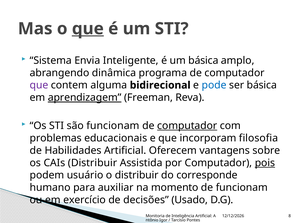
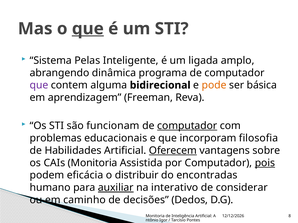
Envia: Envia -> Pelas (87, 61)
um básica: básica -> ligada (203, 61)
pode colour: blue -> orange (214, 85)
aprendizagem underline: present -> none (85, 98)
Oferecem underline: none -> present (173, 151)
CAIs Distribuir: Distribuir -> Monitoria (93, 163)
usuário: usuário -> eficácia (85, 176)
corresponde: corresponde -> encontradas (207, 176)
auxiliar underline: none -> present (116, 188)
momento: momento -> interativo (175, 188)
de funcionam: funcionam -> considerar (242, 188)
exercício: exercício -> caminho (84, 200)
Usado: Usado -> Dedos (190, 200)
